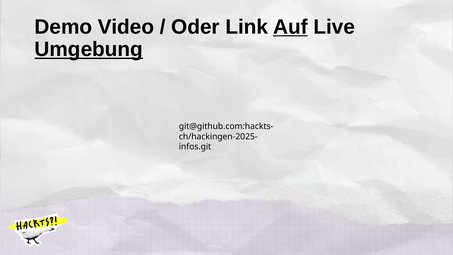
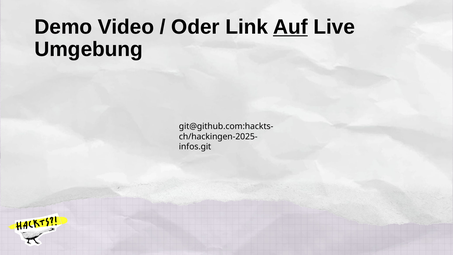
Umgebung underline: present -> none (89, 49)
